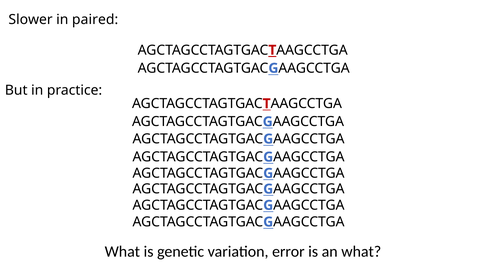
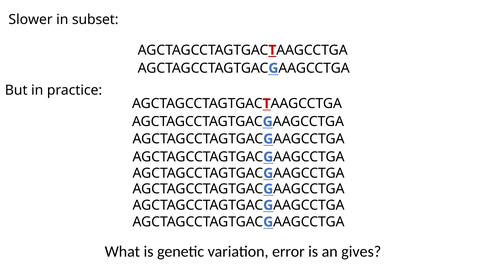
paired: paired -> subset (95, 20)
an what: what -> gives (361, 252)
